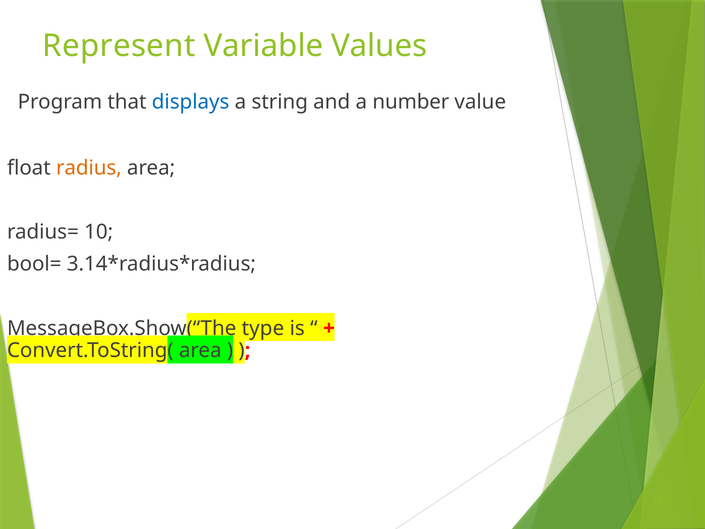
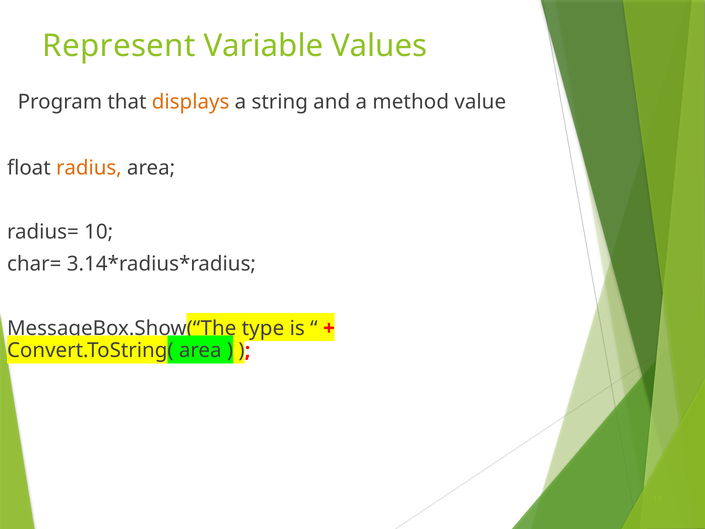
displays colour: blue -> orange (191, 102)
number: number -> method (411, 102)
bool=: bool= -> char= (34, 264)
